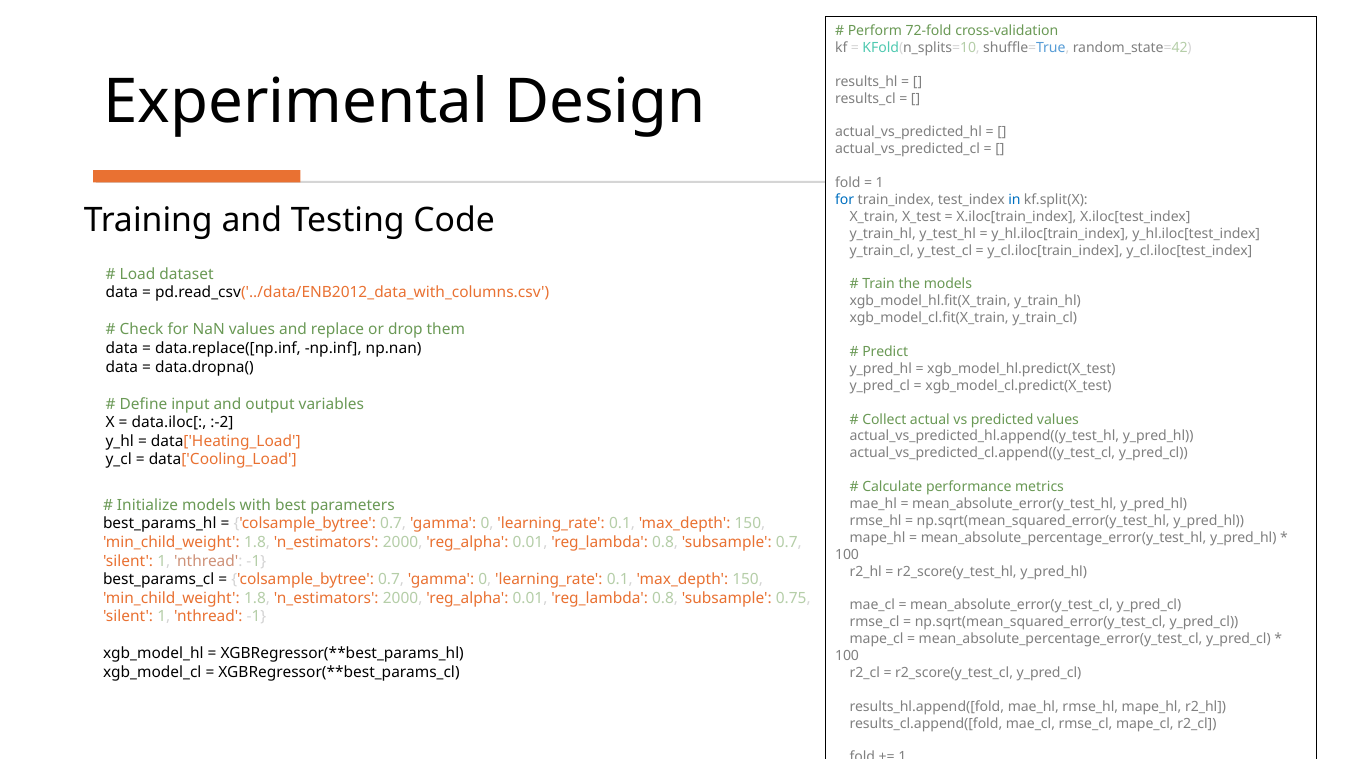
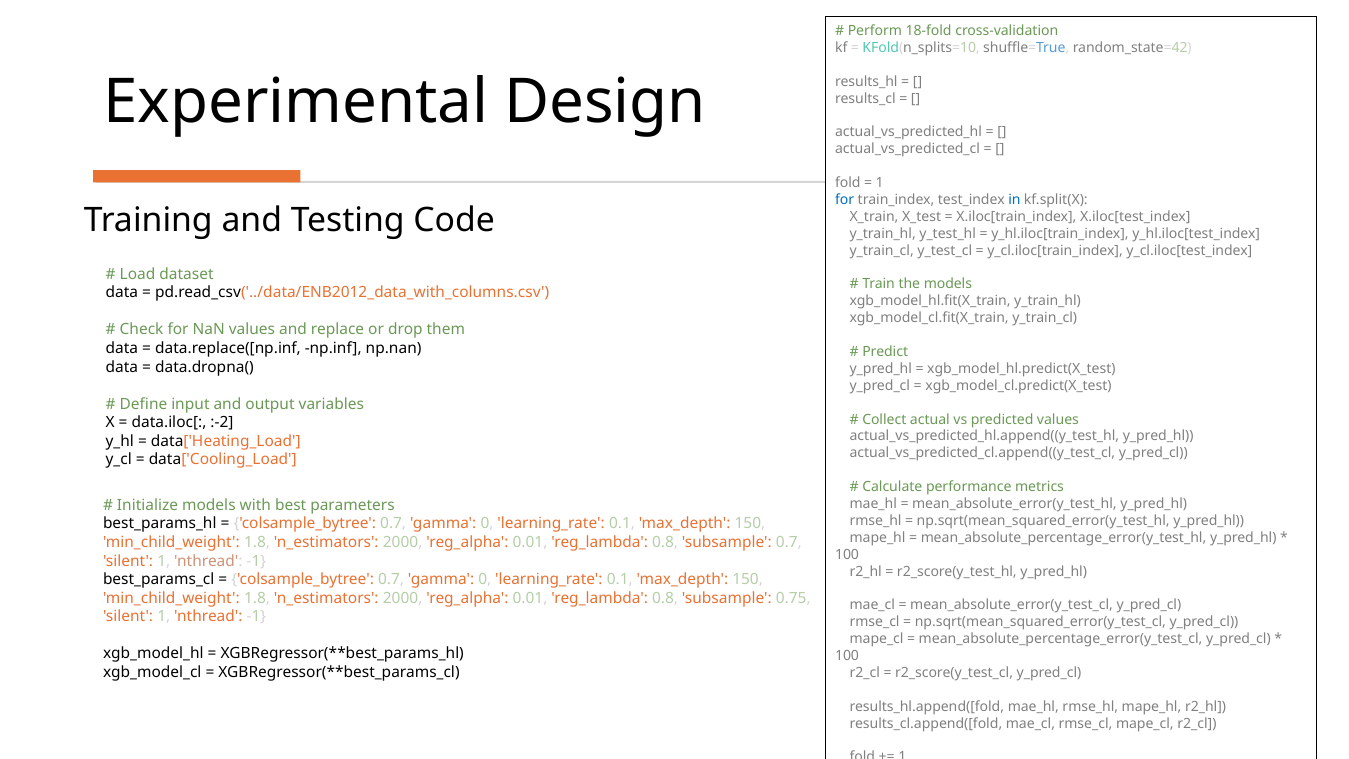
72-fold: 72-fold -> 18-fold (929, 31)
